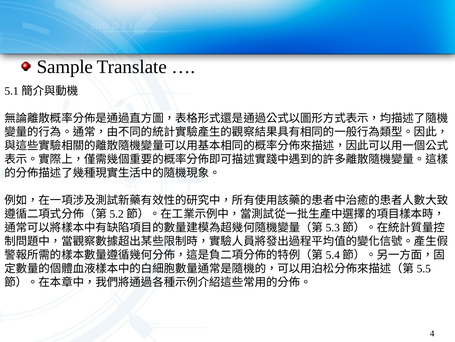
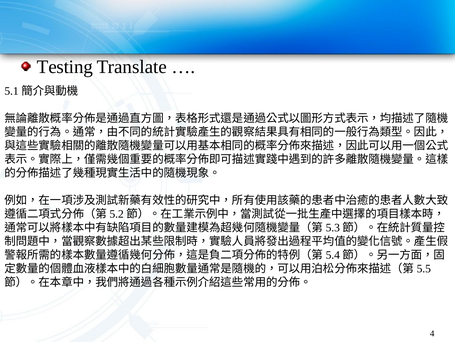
Sample: Sample -> Testing (65, 67)
